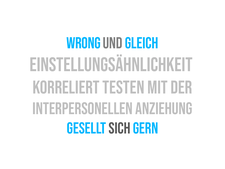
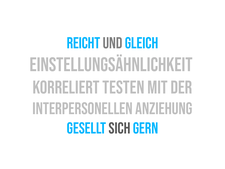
Wrong: Wrong -> Reicht (83, 43)
